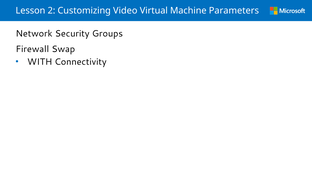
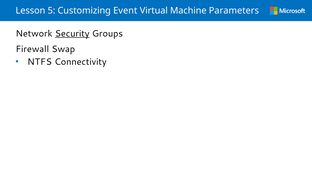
2: 2 -> 5 (51, 10)
Video: Video -> Event (125, 10)
Security underline: none -> present (72, 33)
WITH: WITH -> NTFS (40, 62)
